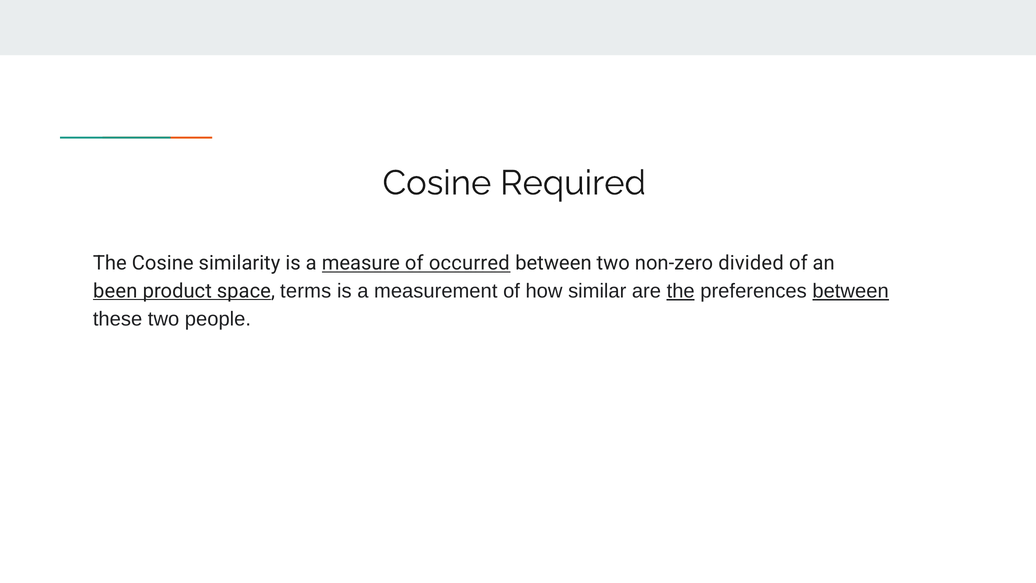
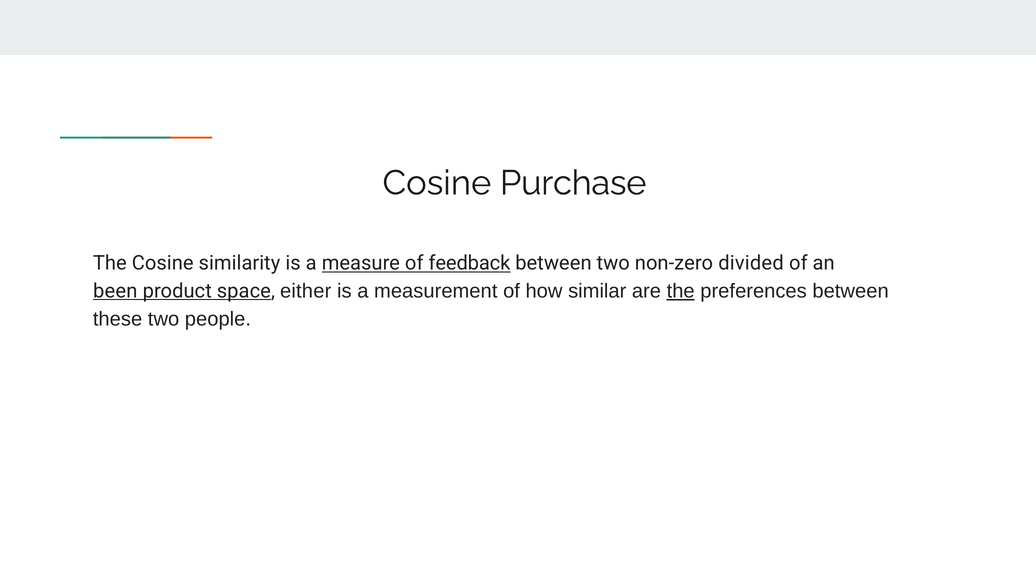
Required: Required -> Purchase (573, 183)
occurred: occurred -> feedback (469, 263)
terms: terms -> either (306, 291)
between underline: present -> none (851, 291)
